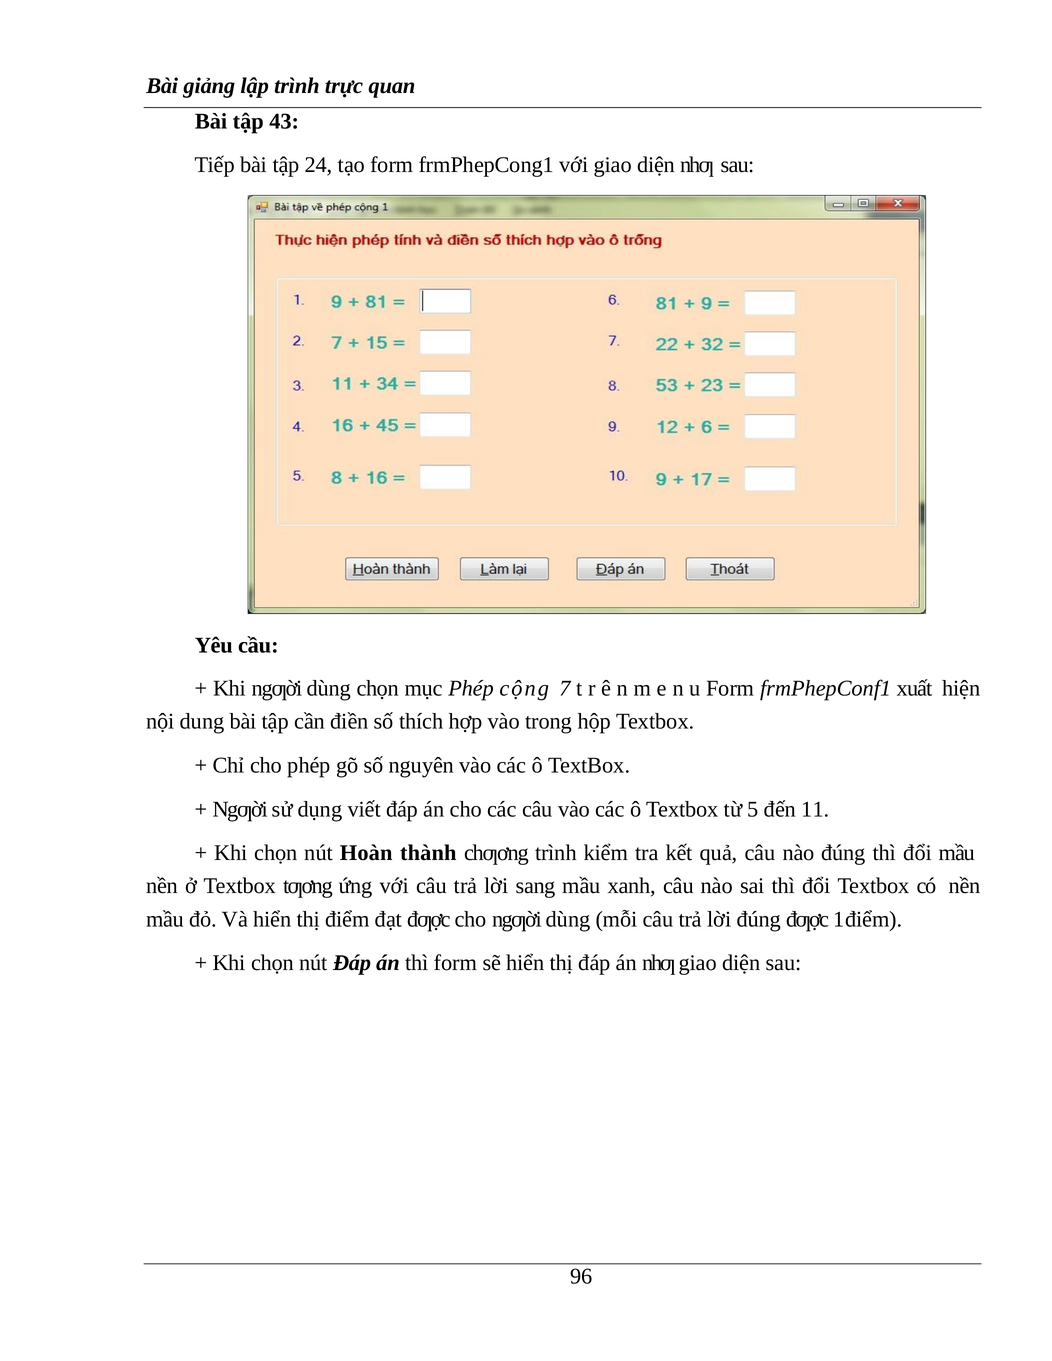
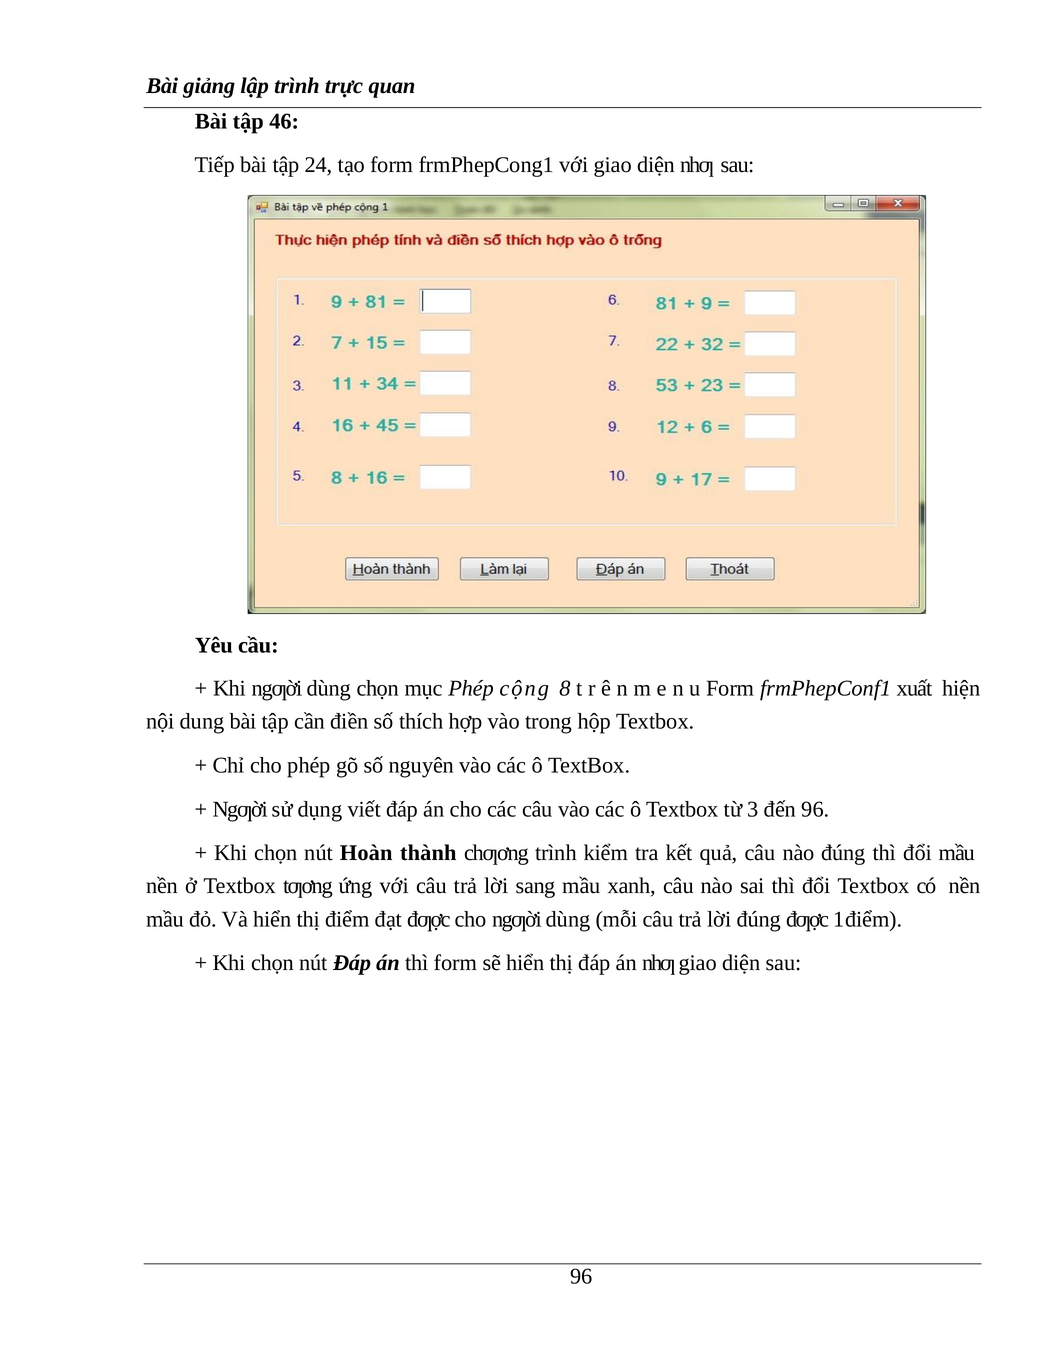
43: 43 -> 46 (284, 122)
7: 7 -> 8 (565, 689)
5: 5 -> 3 (753, 809)
đến 11: 11 -> 96 (815, 809)
